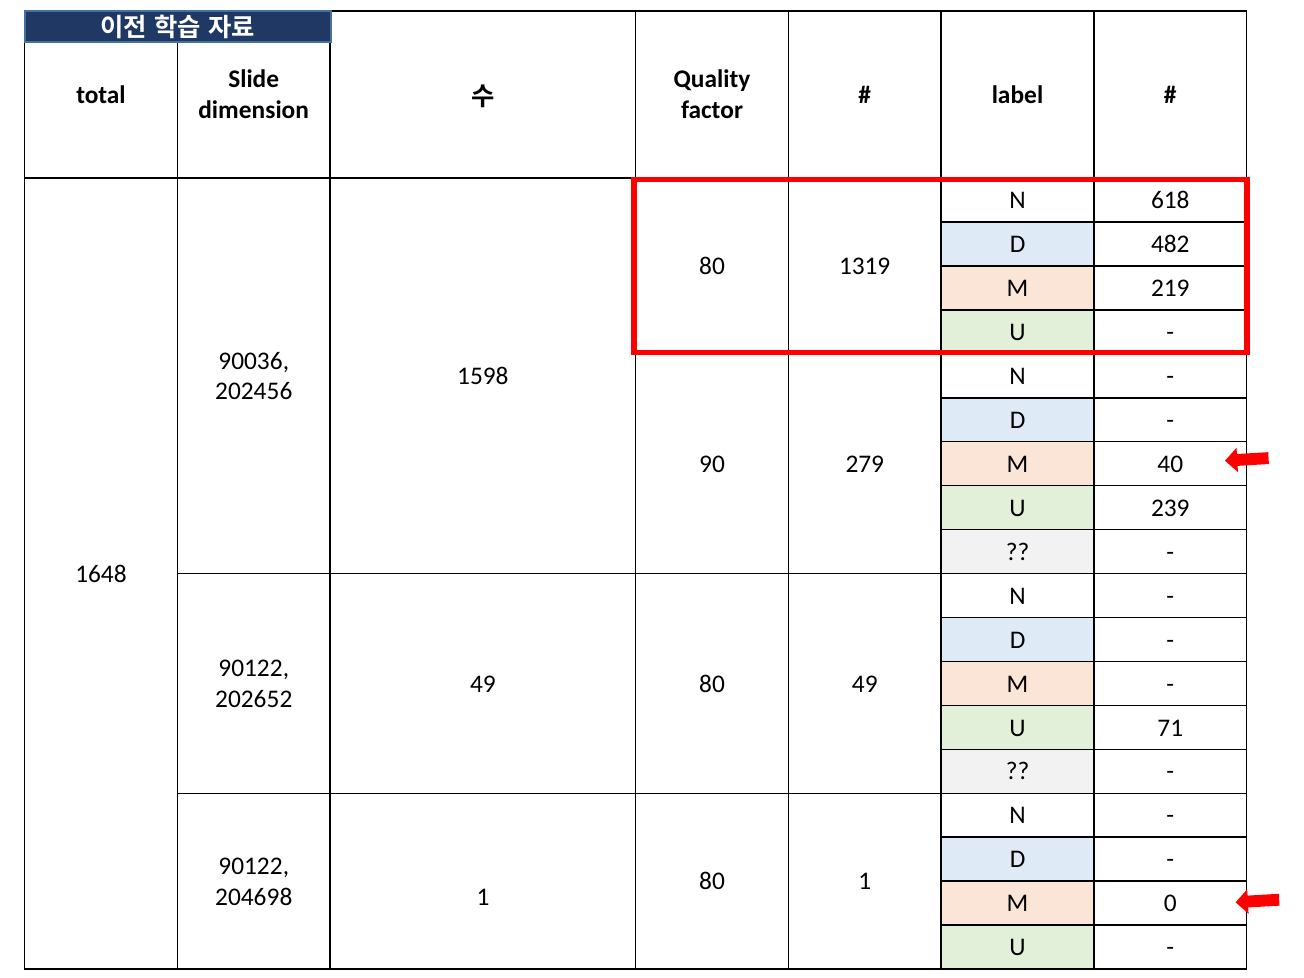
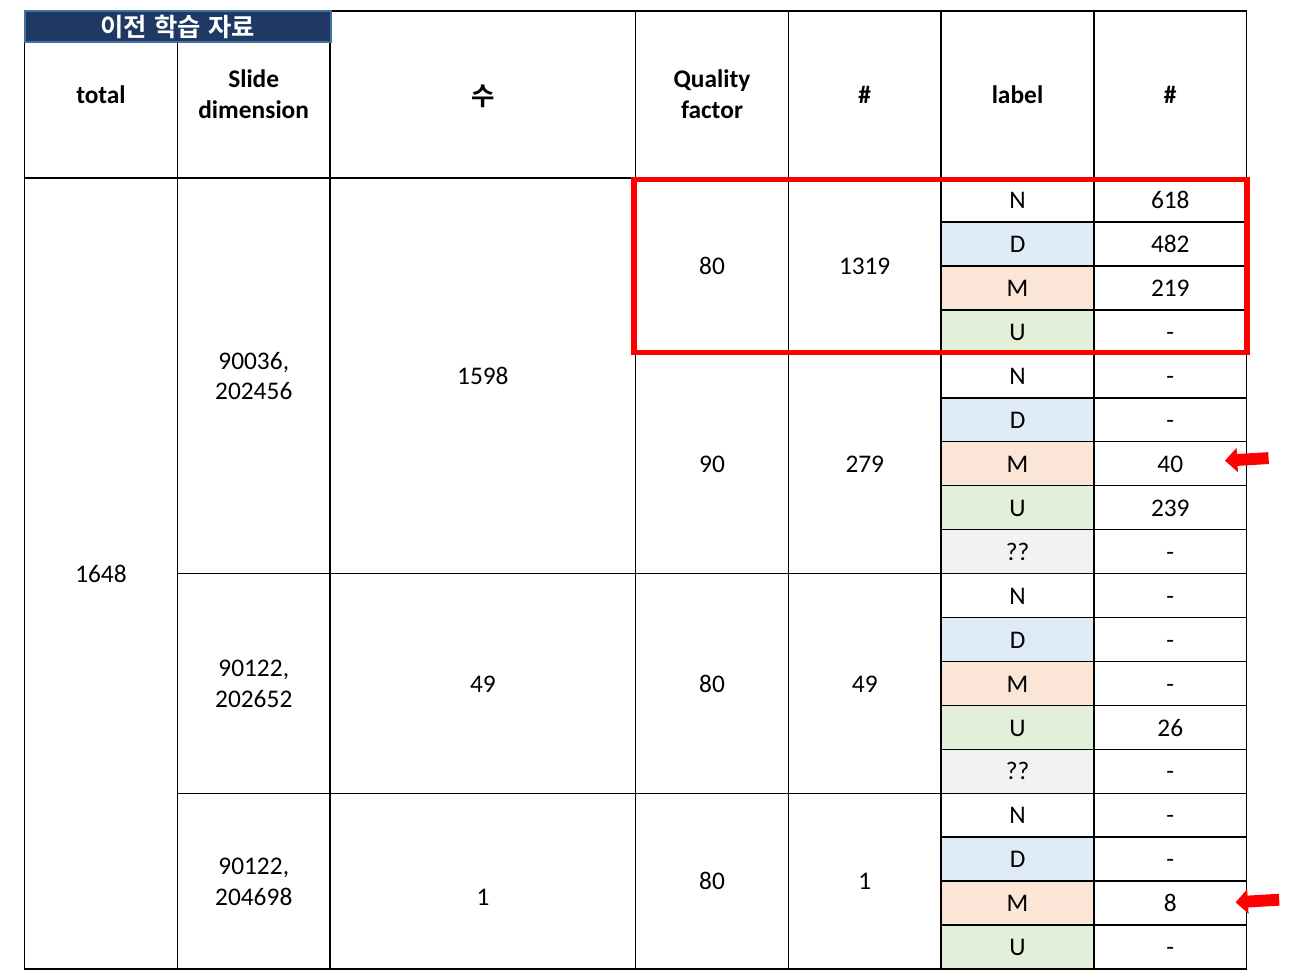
71: 71 -> 26 (1170, 728)
0: 0 -> 8 (1170, 903)
